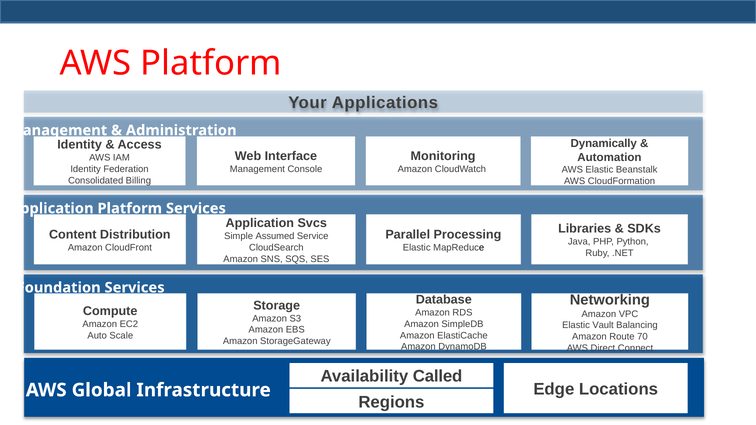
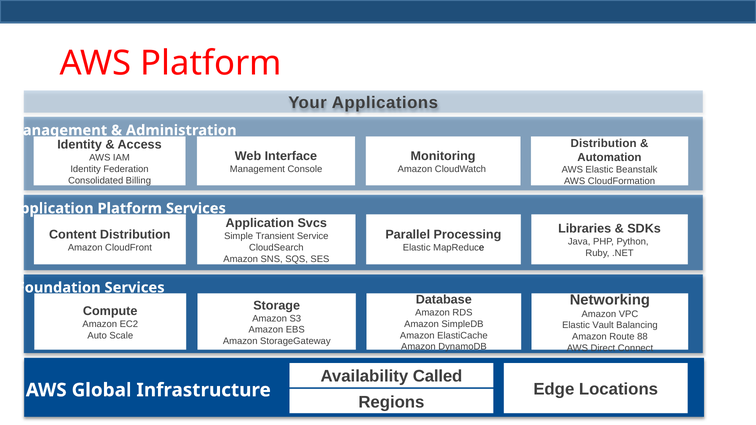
Dynamically: Dynamically -> Distribution (604, 143)
Assumed: Assumed -> Transient (275, 236)
70: 70 -> 88 (642, 337)
